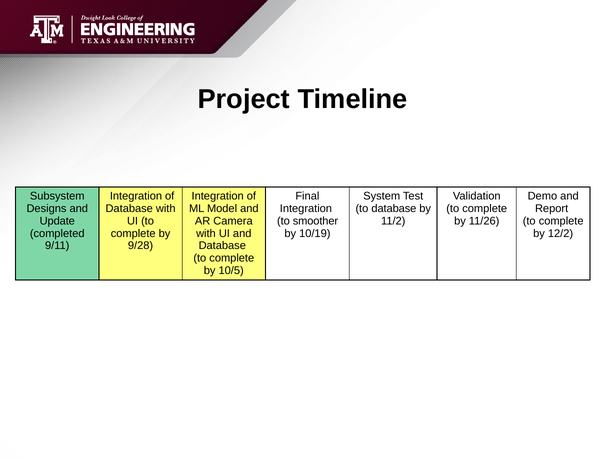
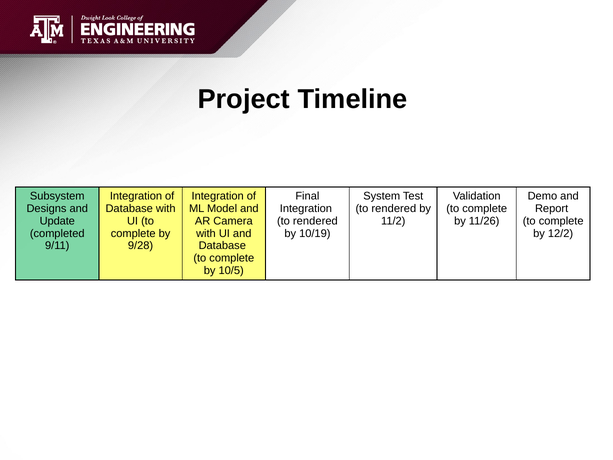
database: database -> rendered (394, 209)
smoother: smoother -> rendered (315, 221)
